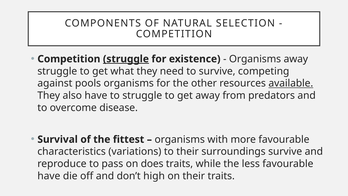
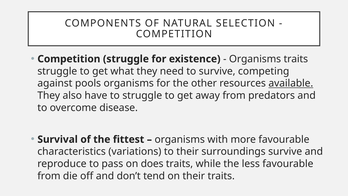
struggle underline: present -> none (126, 59)
Organisms away: away -> traits (296, 59)
have: have -> from (49, 176)
high: high -> tend (154, 176)
